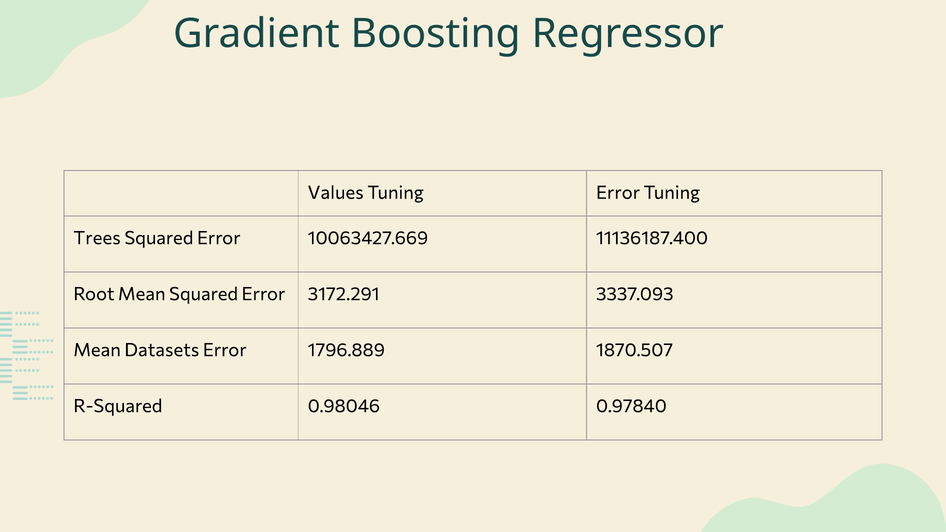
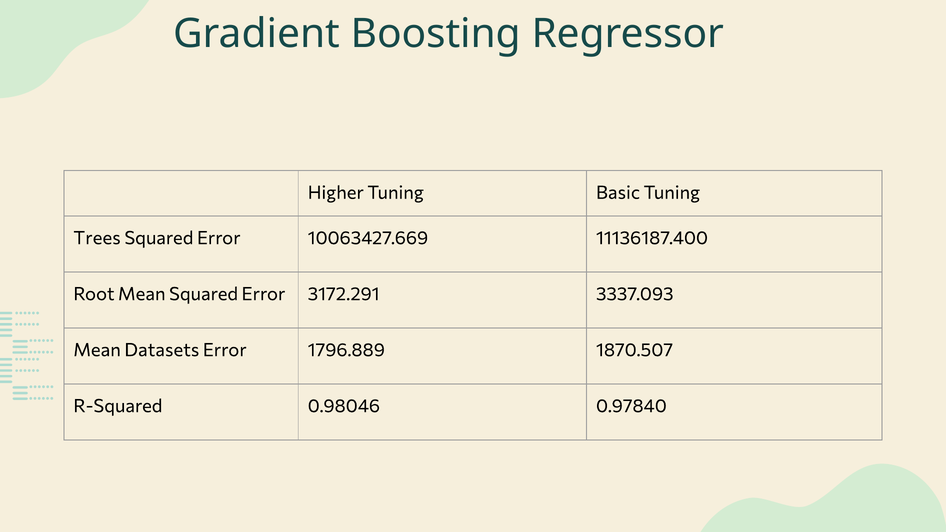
Values: Values -> Higher (336, 193)
Tuning Error: Error -> Basic (618, 193)
